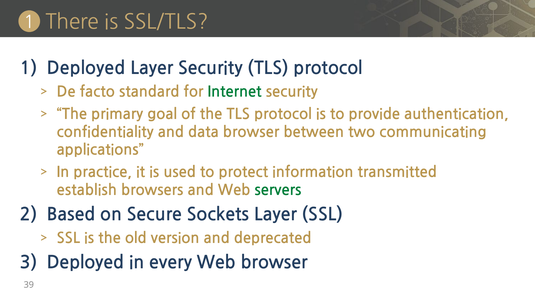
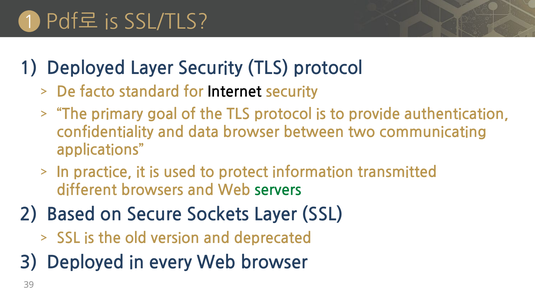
There: There -> Pdf로 (72, 22)
Internet colour: green -> black (235, 92)
establish: establish -> different (87, 190)
